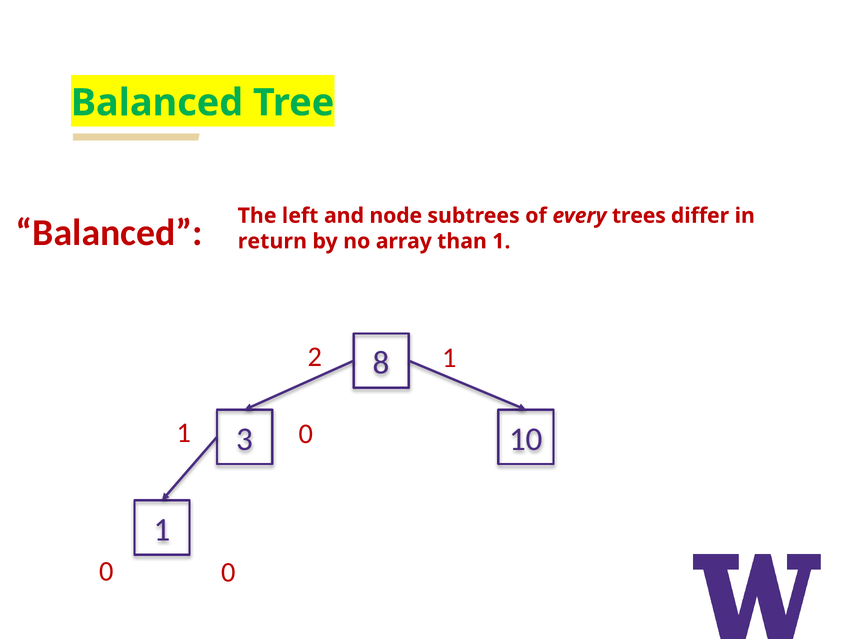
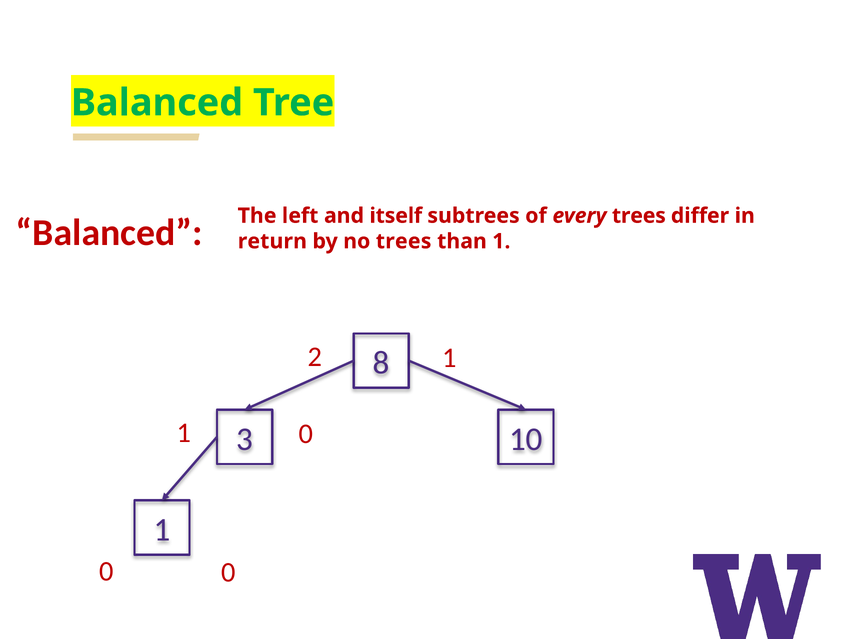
node: node -> itself (396, 215)
no array: array -> trees (404, 241)
